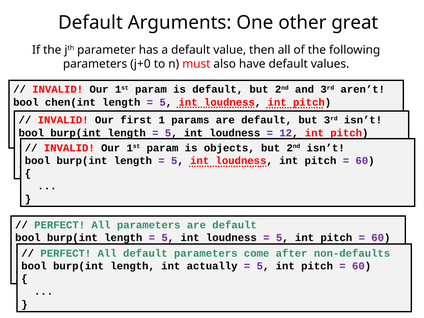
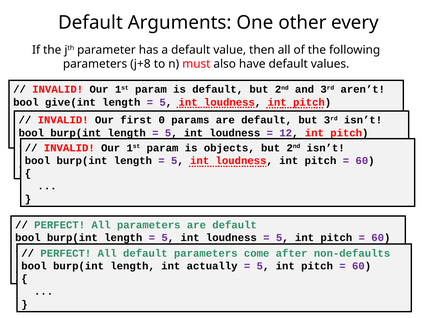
great: great -> every (355, 23)
j+0: j+0 -> j+8 (140, 64)
chen(int: chen(int -> give(int (70, 102)
1: 1 -> 0 (162, 120)
